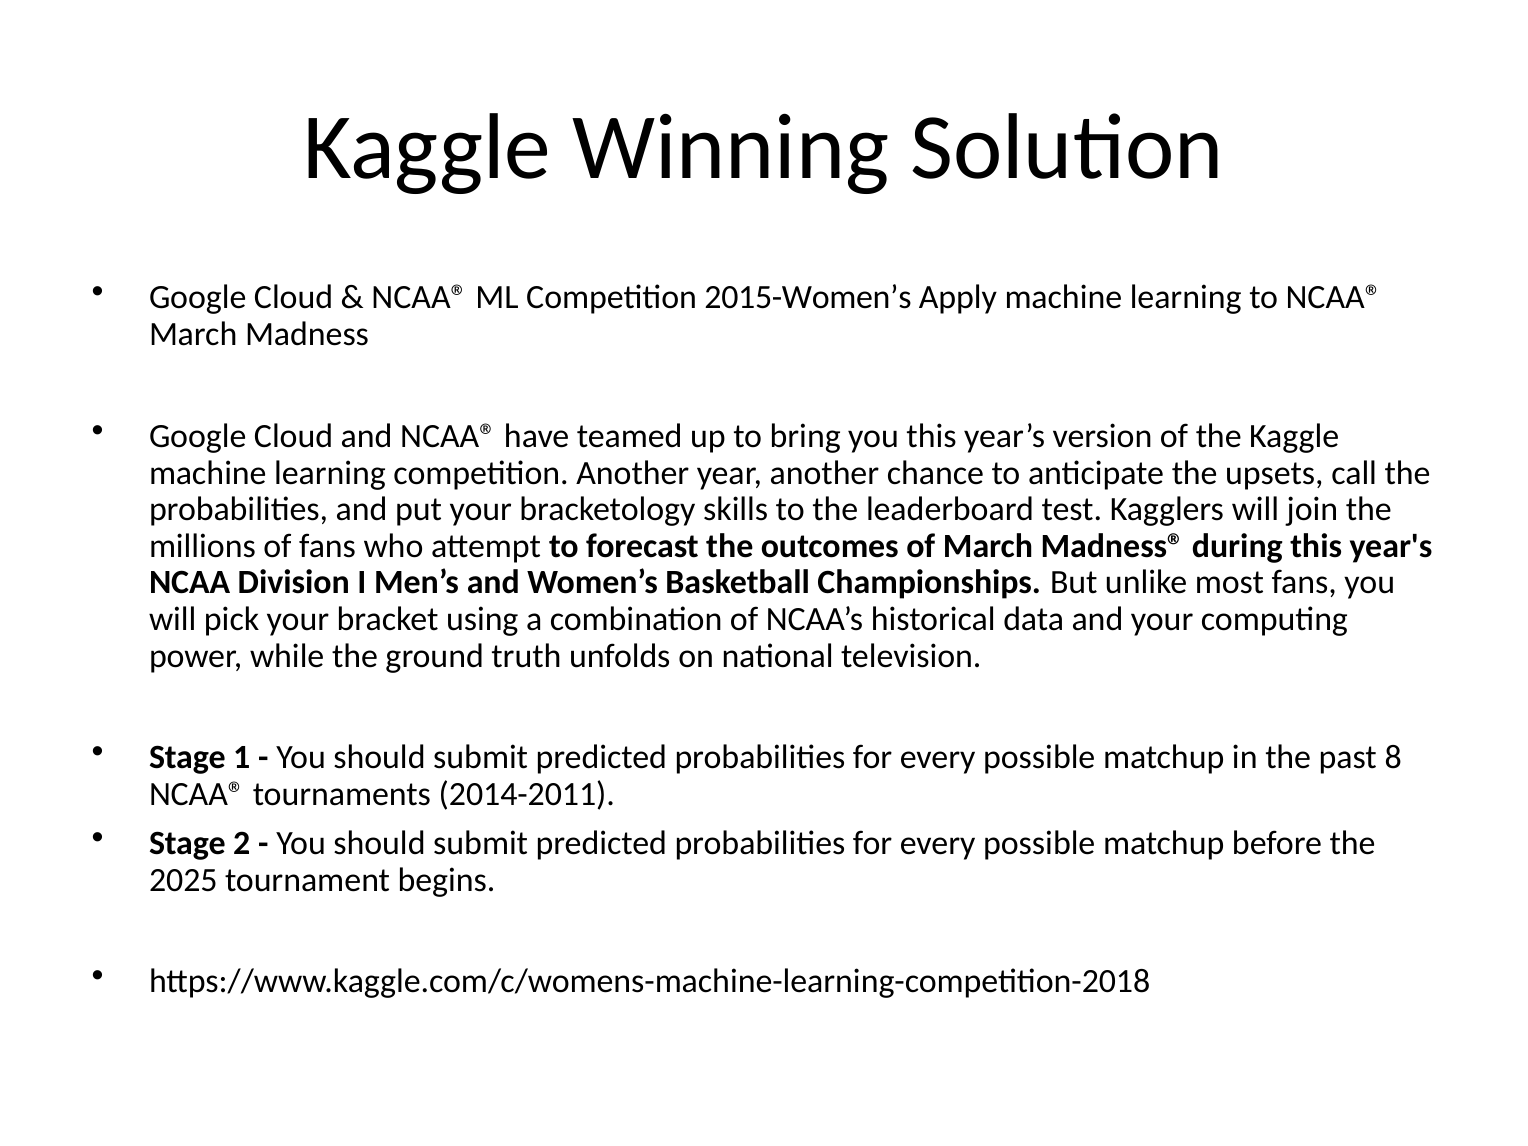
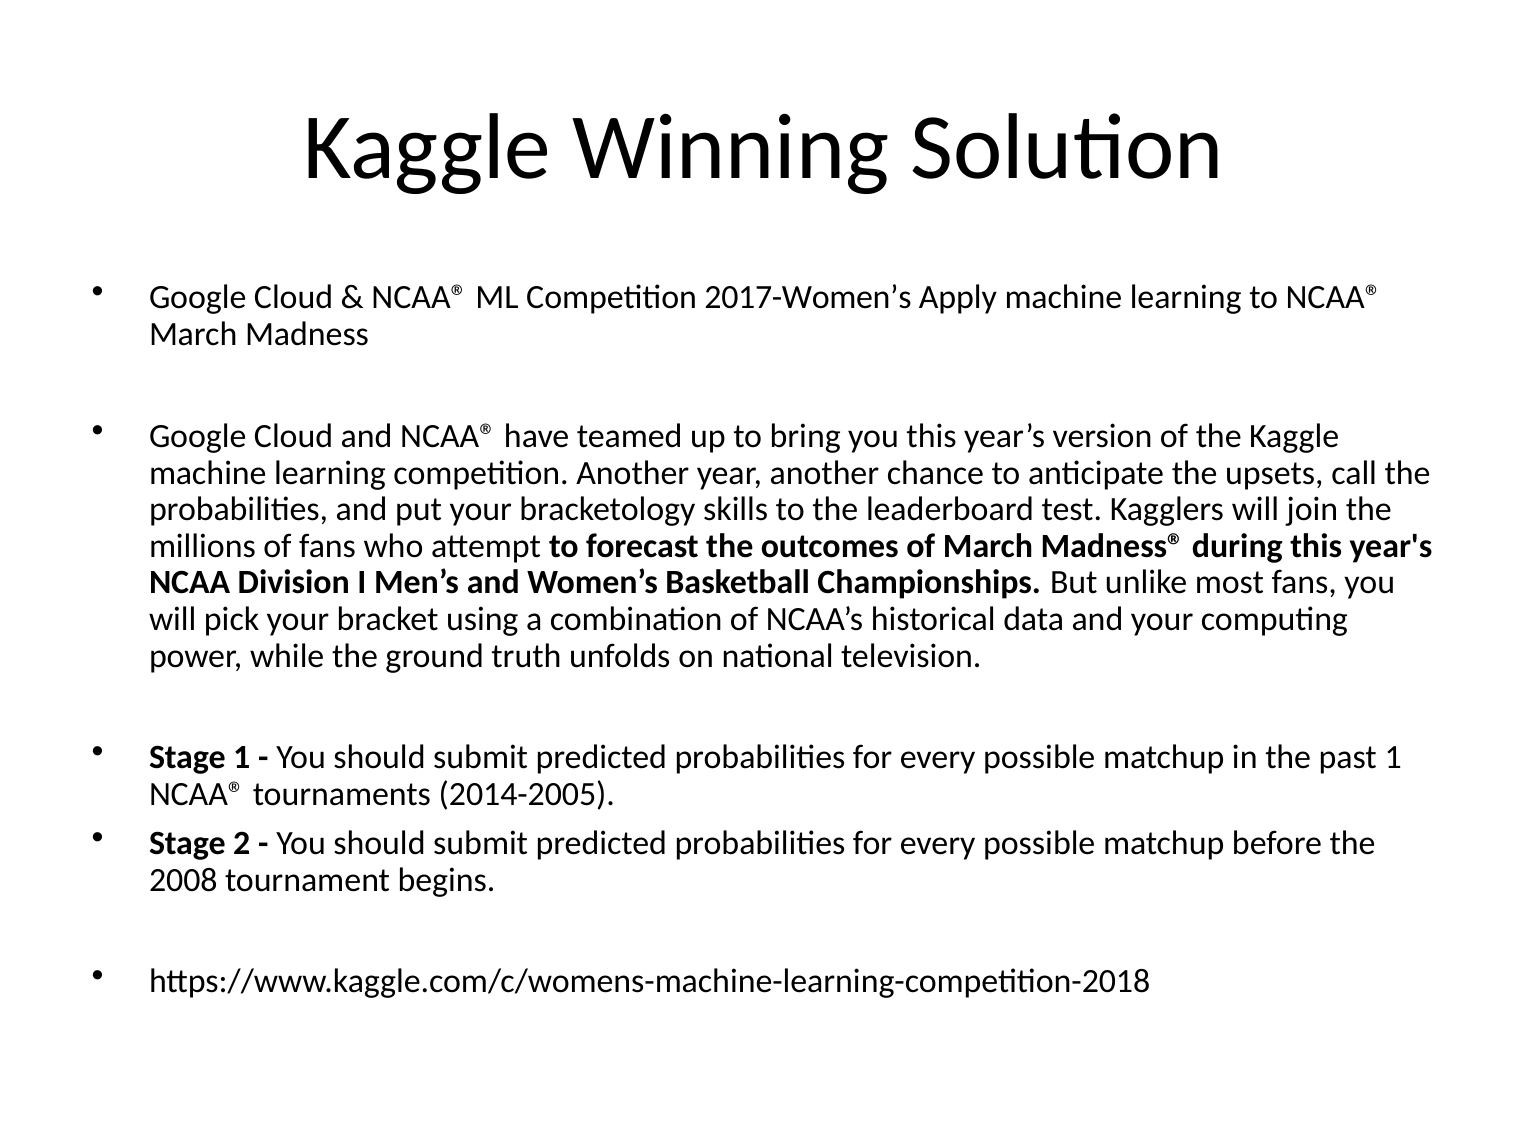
2015-Women’s: 2015-Women’s -> 2017-Women’s (808, 298)
past 8: 8 -> 1 (1393, 758)
2014-2011: 2014-2011 -> 2014-2005 (527, 794)
2025: 2025 -> 2008 (183, 880)
